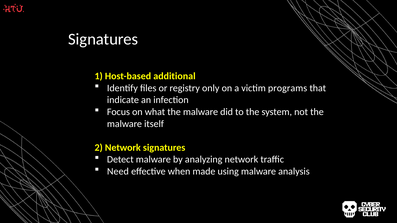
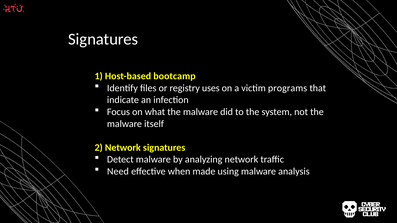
additional: additional -> bootcamp (174, 76)
only: only -> uses (211, 88)
